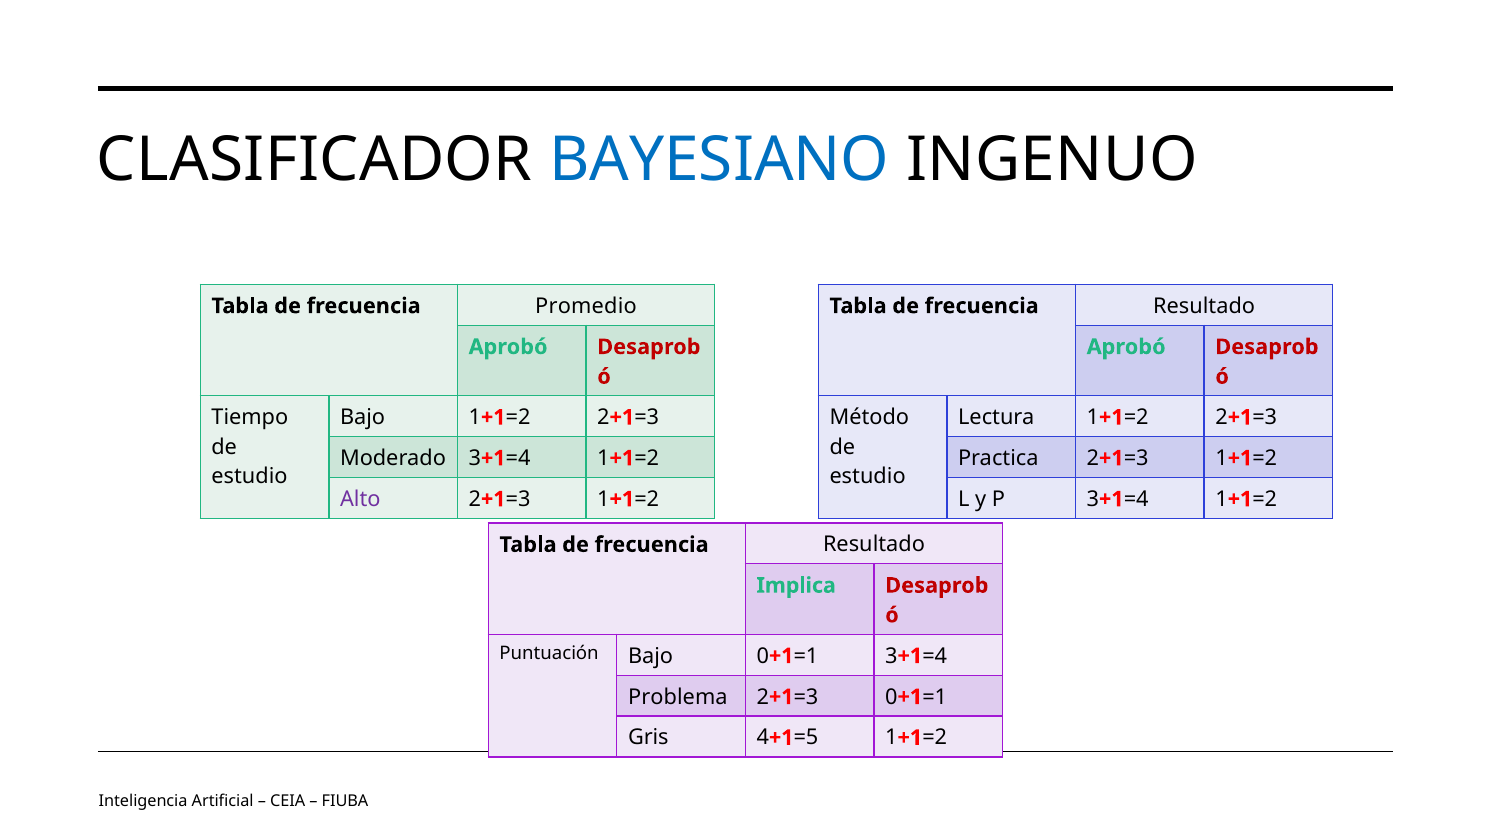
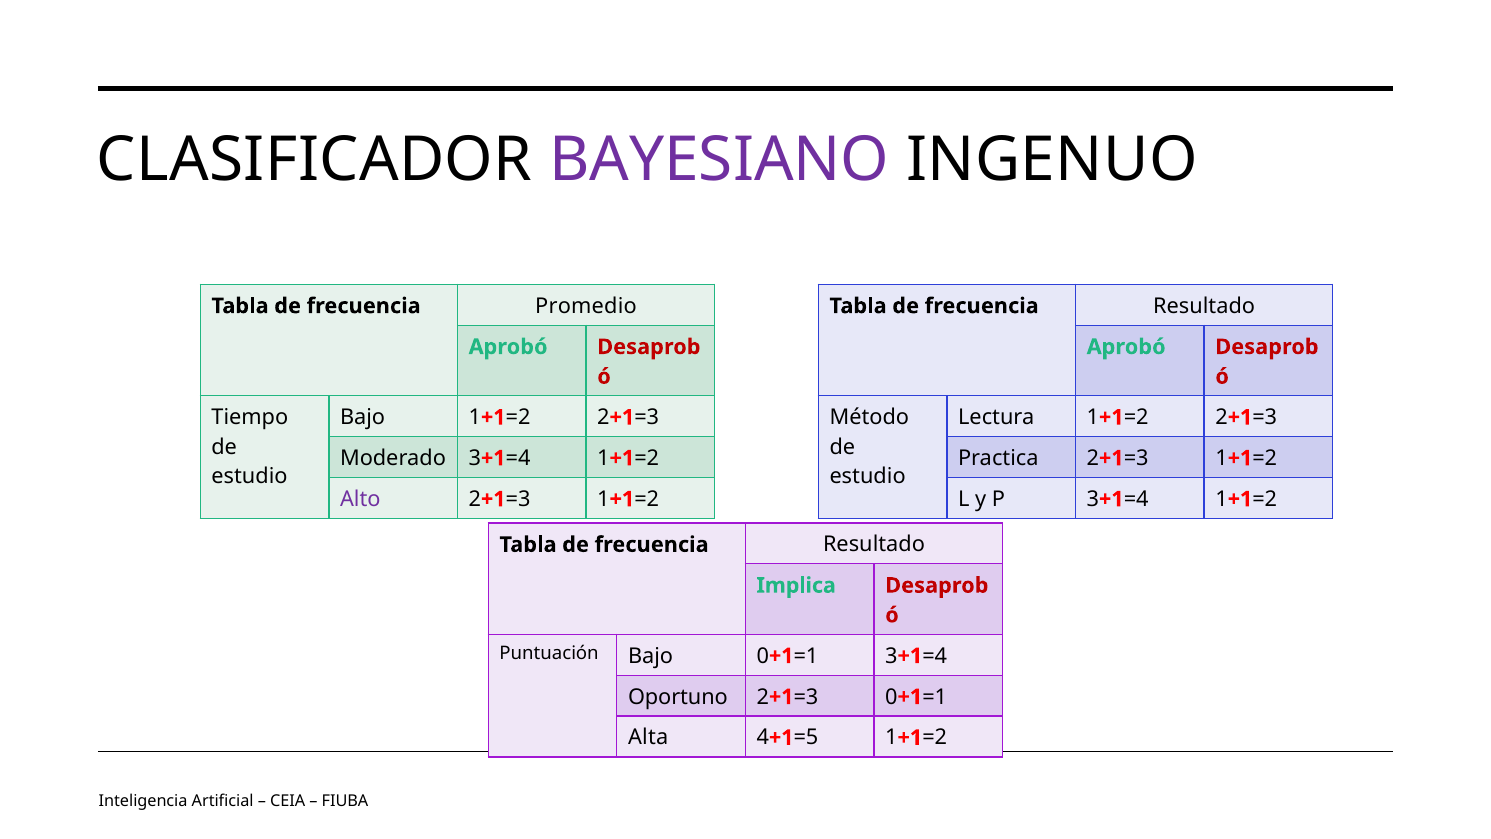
BAYESIANO colour: blue -> purple (719, 160)
Problema: Problema -> Oportuno (678, 697)
Gris: Gris -> Alta (648, 738)
